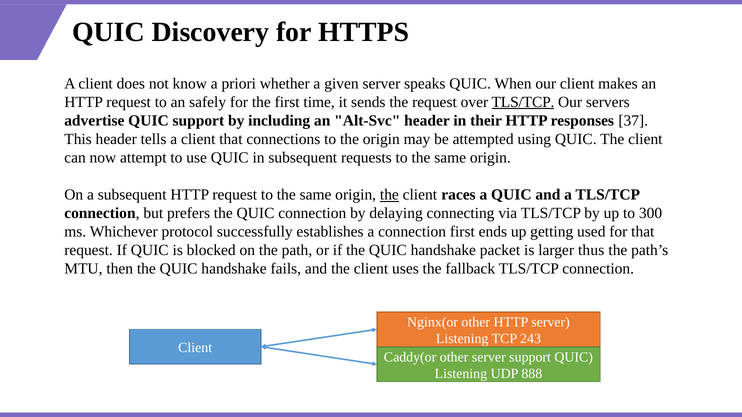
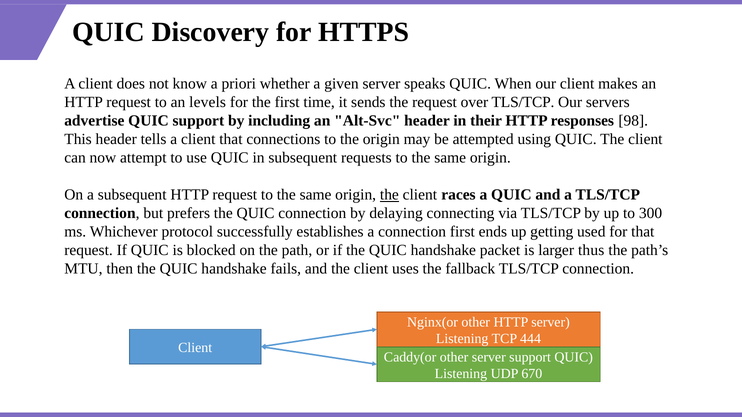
safely: safely -> levels (208, 102)
TLS/TCP underline: present -> none (523, 102)
37: 37 -> 98 (633, 121)
243: 243 -> 444 (531, 339)
888: 888 -> 670 (532, 374)
